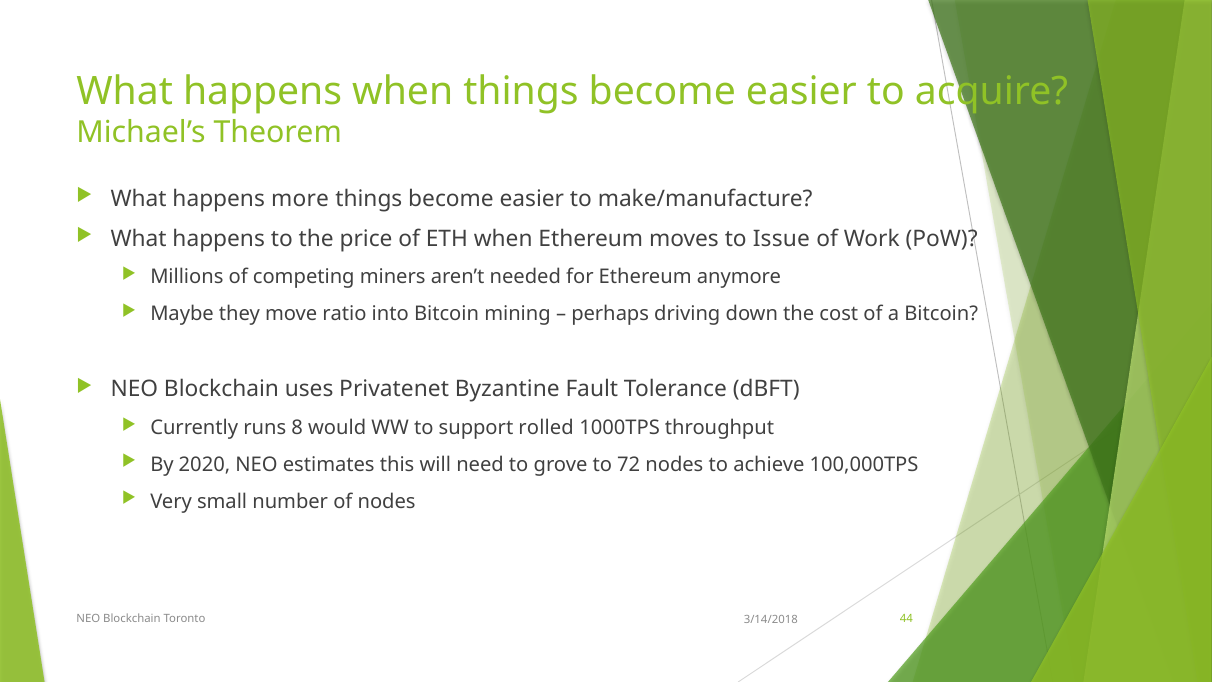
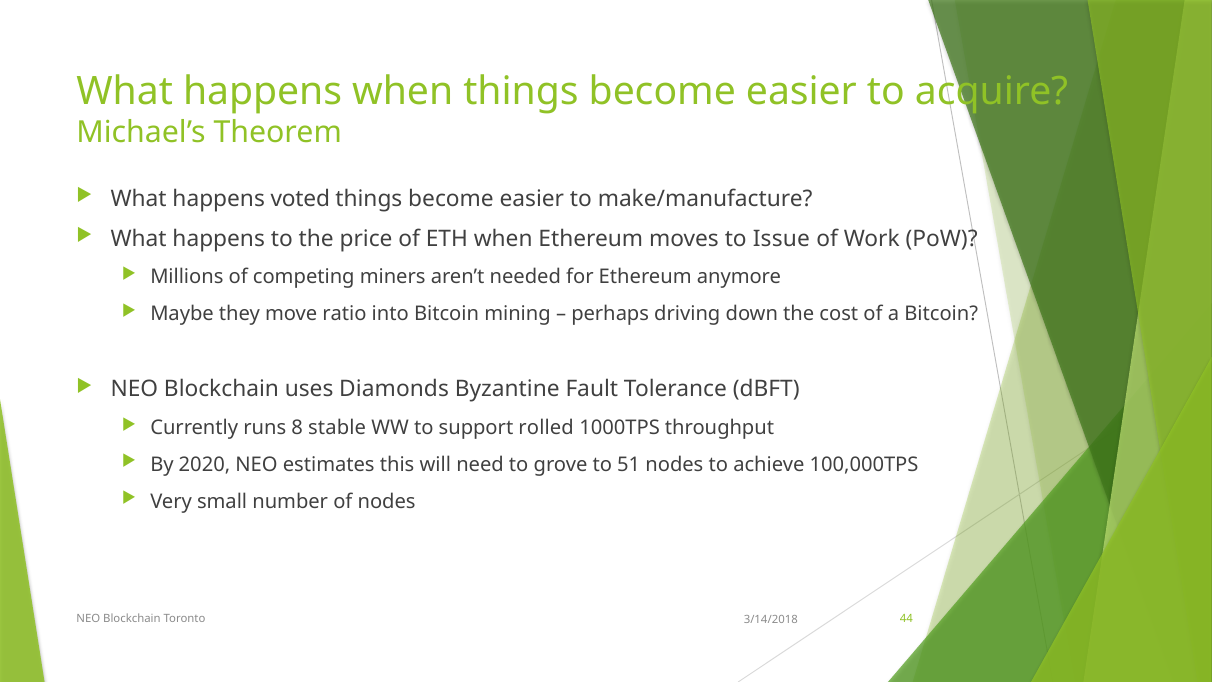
more: more -> voted (300, 199)
Privatenet: Privatenet -> Diamonds (394, 389)
would: would -> stable (337, 427)
72: 72 -> 51 (629, 464)
